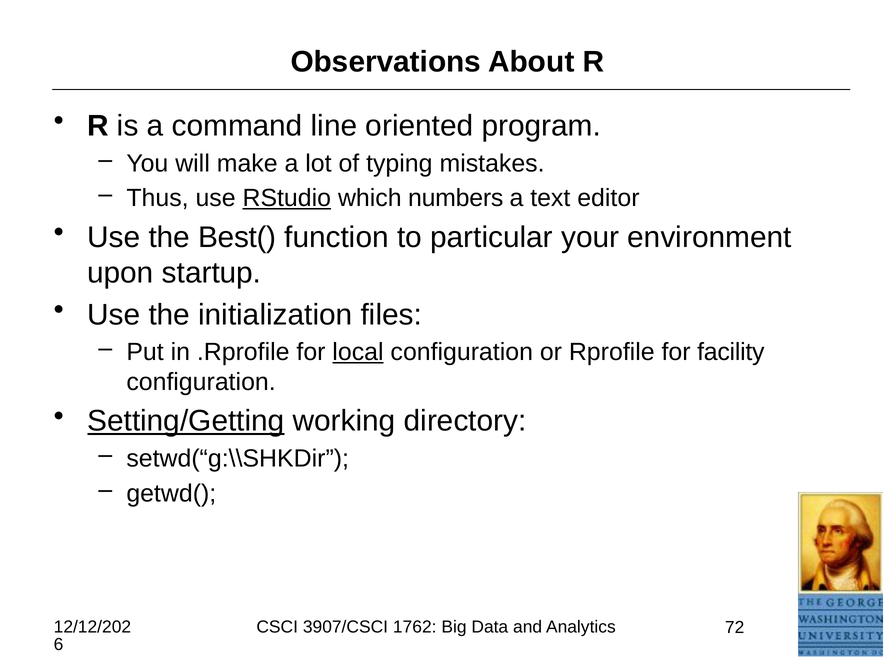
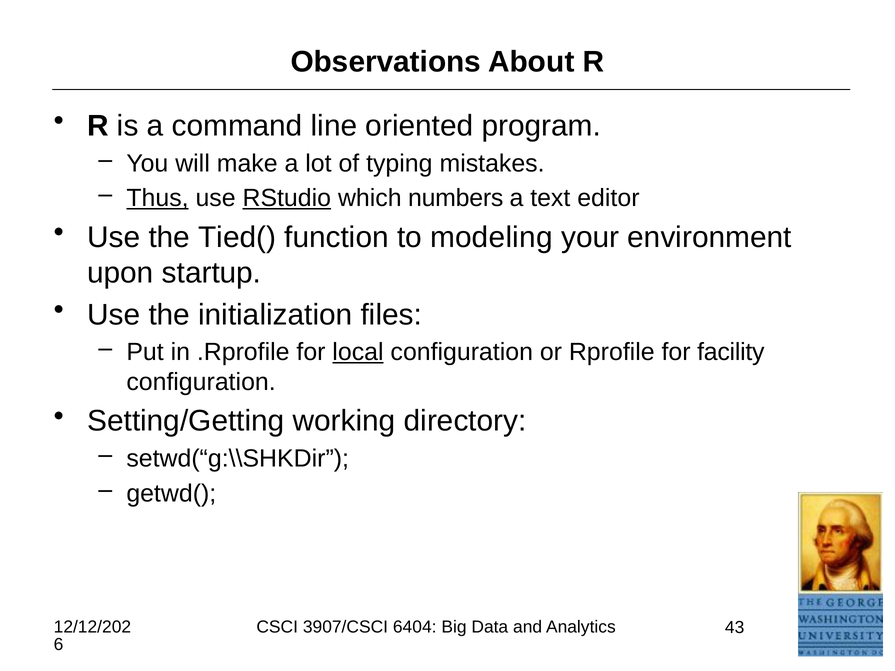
Thus underline: none -> present (158, 198)
Best(: Best( -> Tied( (237, 237)
particular: particular -> modeling (491, 237)
Setting/Getting underline: present -> none (186, 421)
1762: 1762 -> 6404 (415, 627)
72: 72 -> 43 (735, 628)
